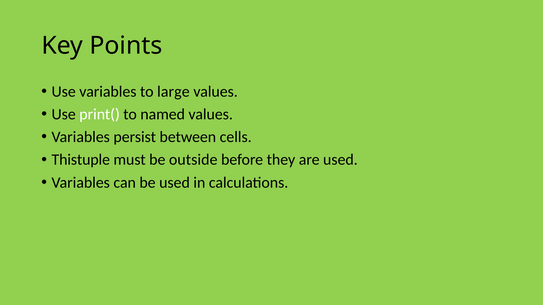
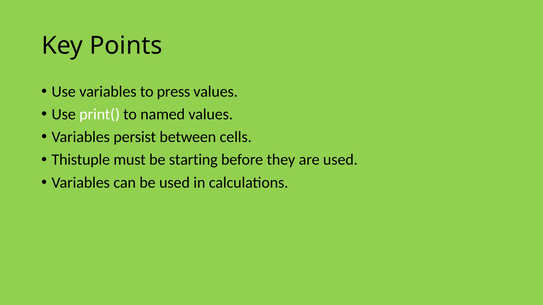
large: large -> press (174, 92)
outside: outside -> starting (193, 160)
